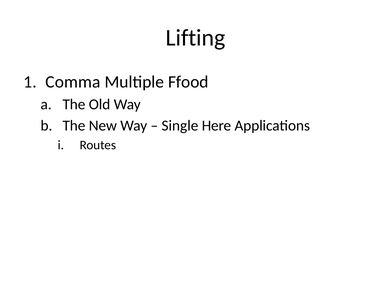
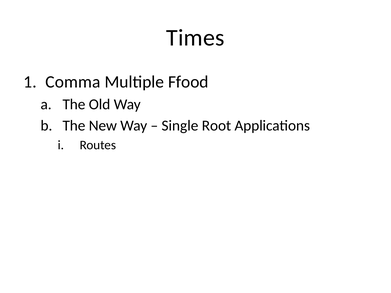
Lifting: Lifting -> Times (195, 38)
Here: Here -> Root (216, 126)
